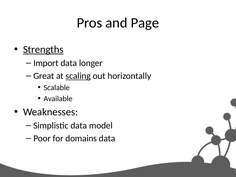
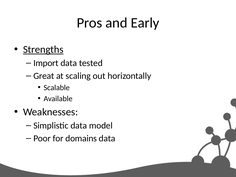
Page: Page -> Early (145, 23)
longer: longer -> tested (91, 63)
scaling underline: present -> none (78, 76)
